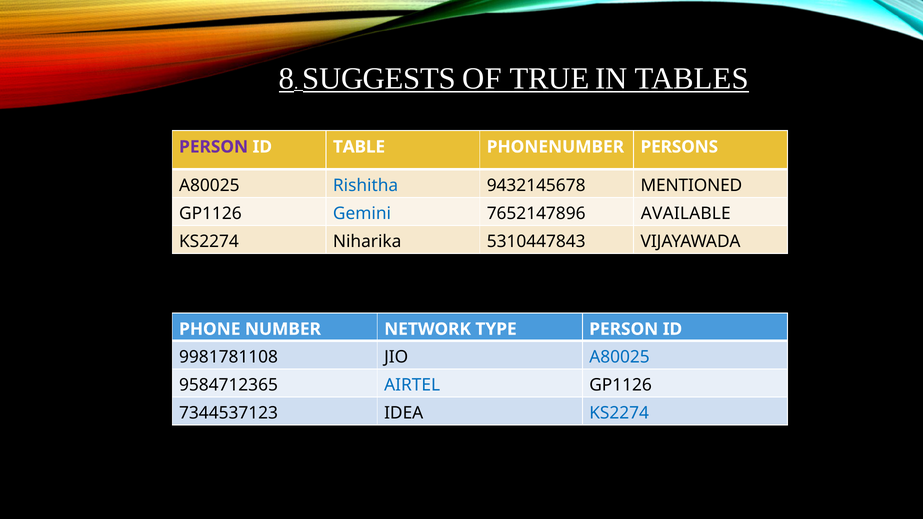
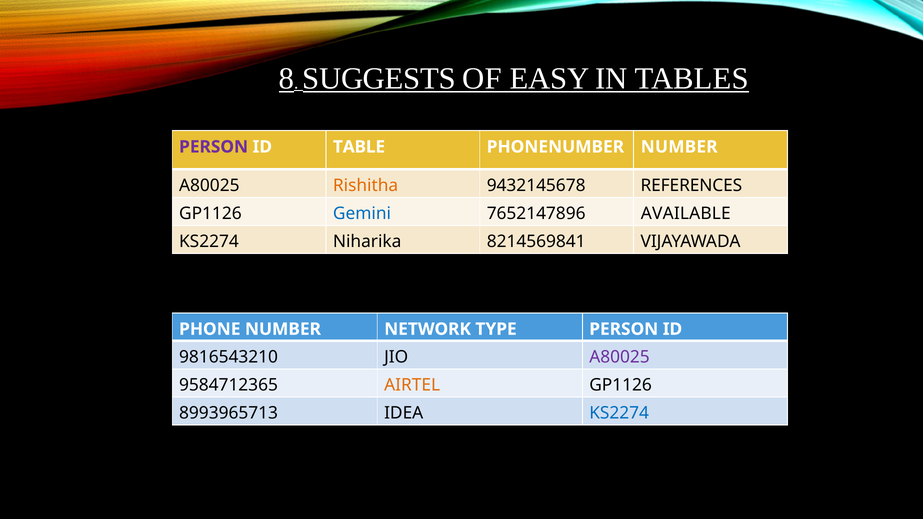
TRUE: TRUE -> EASY (549, 78)
PHONENUMBER PERSONS: PERSONS -> NUMBER (679, 147)
Rishitha colour: blue -> orange (366, 186)
MENTIONED: MENTIONED -> REFERENCES (691, 186)
5310447843: 5310447843 -> 8214569841 (536, 242)
9981781108: 9981781108 -> 9816543210 (229, 357)
A80025 colour: blue -> purple (620, 357)
AIRTEL colour: blue -> orange (412, 385)
7344537123: 7344537123 -> 8993965713 (229, 413)
